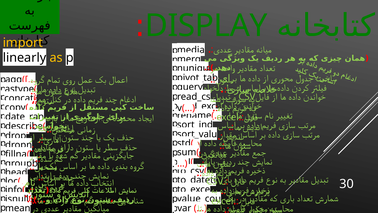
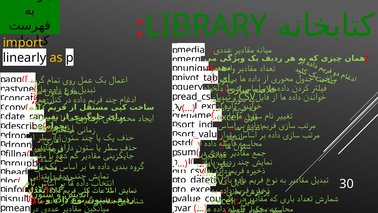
DISPLAY: DISPLAY -> LIBRARY (206, 26)
